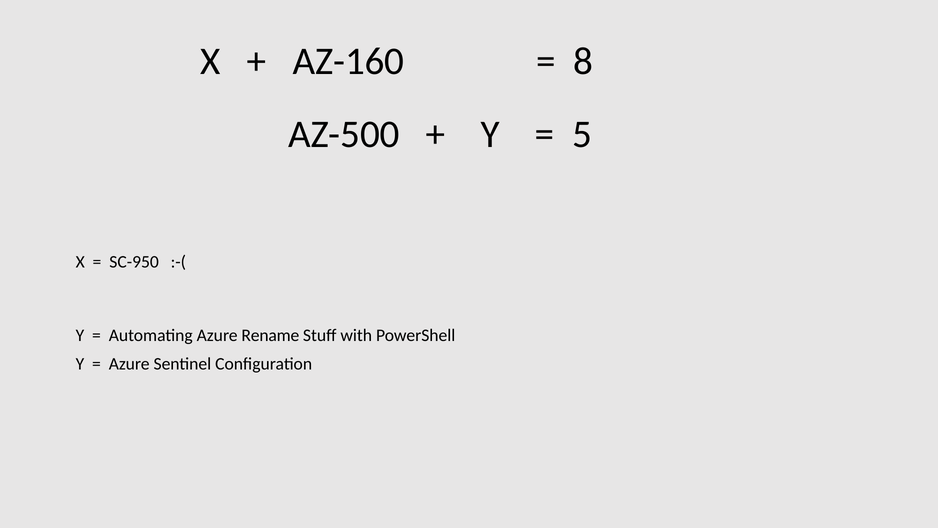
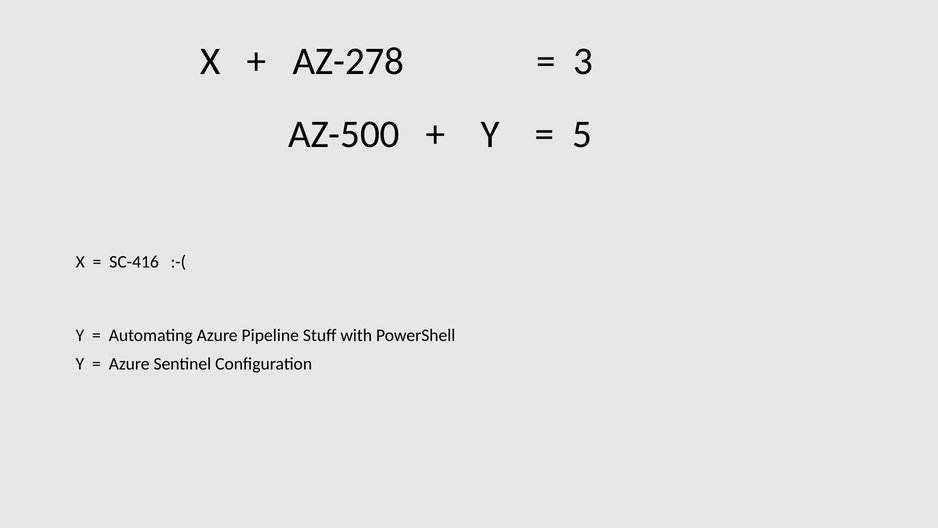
AZ-160: AZ-160 -> AZ-278 (348, 61)
8: 8 -> 3 (583, 61)
SC-950: SC-950 -> SC-416 (134, 262)
Rename: Rename -> Pipeline (270, 335)
